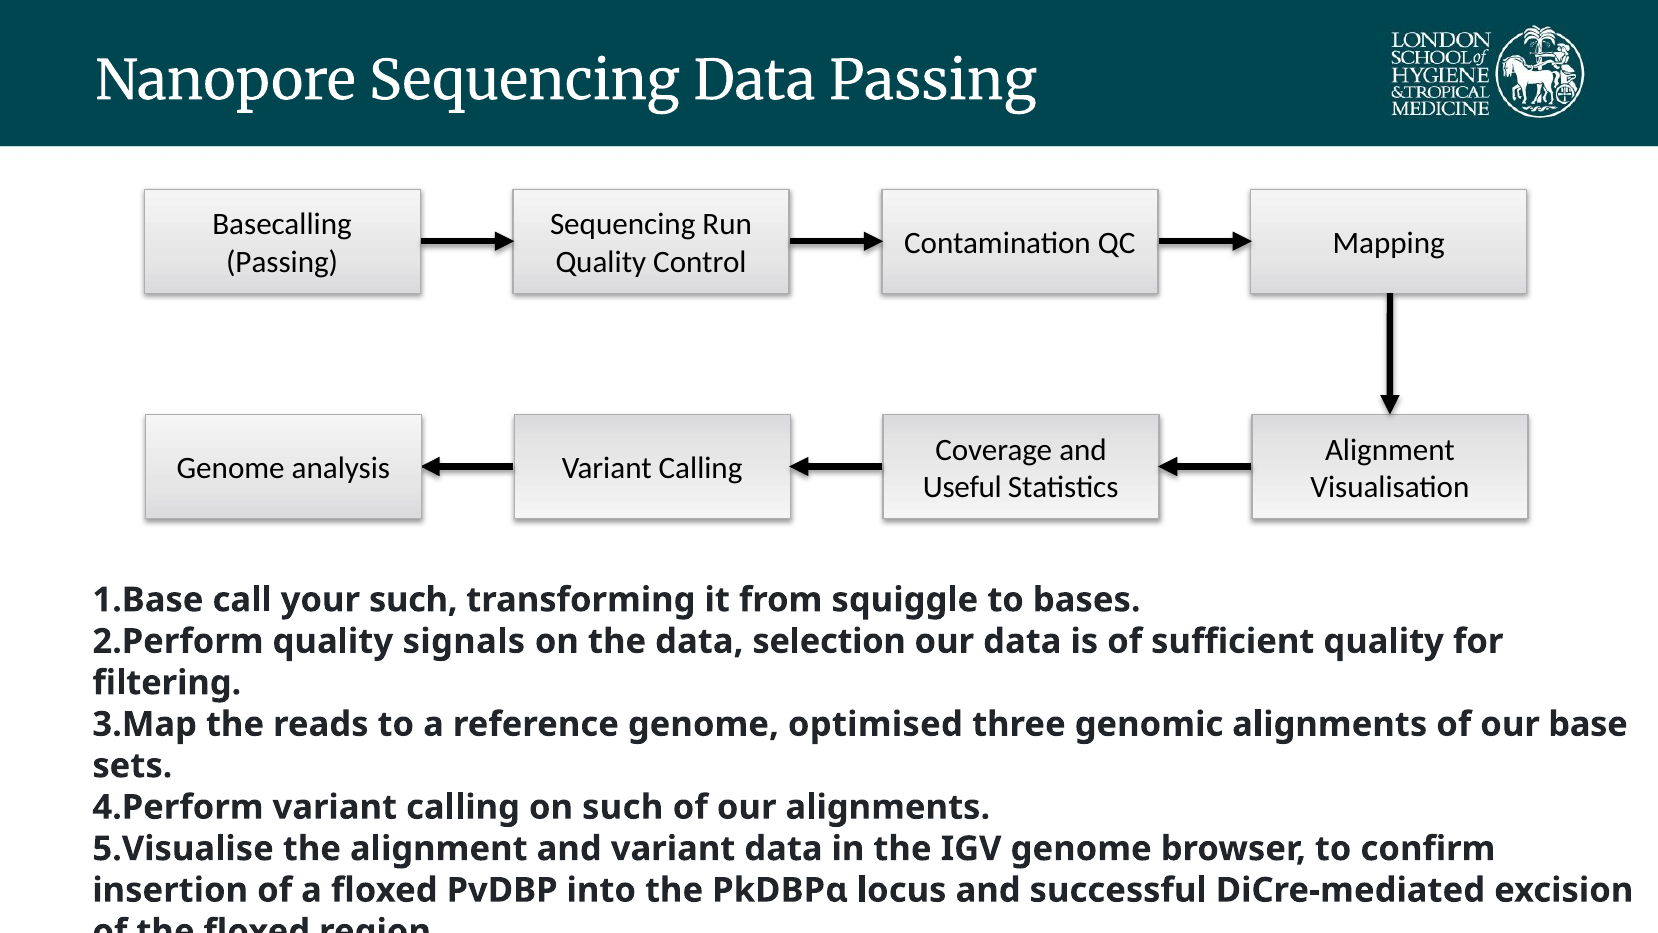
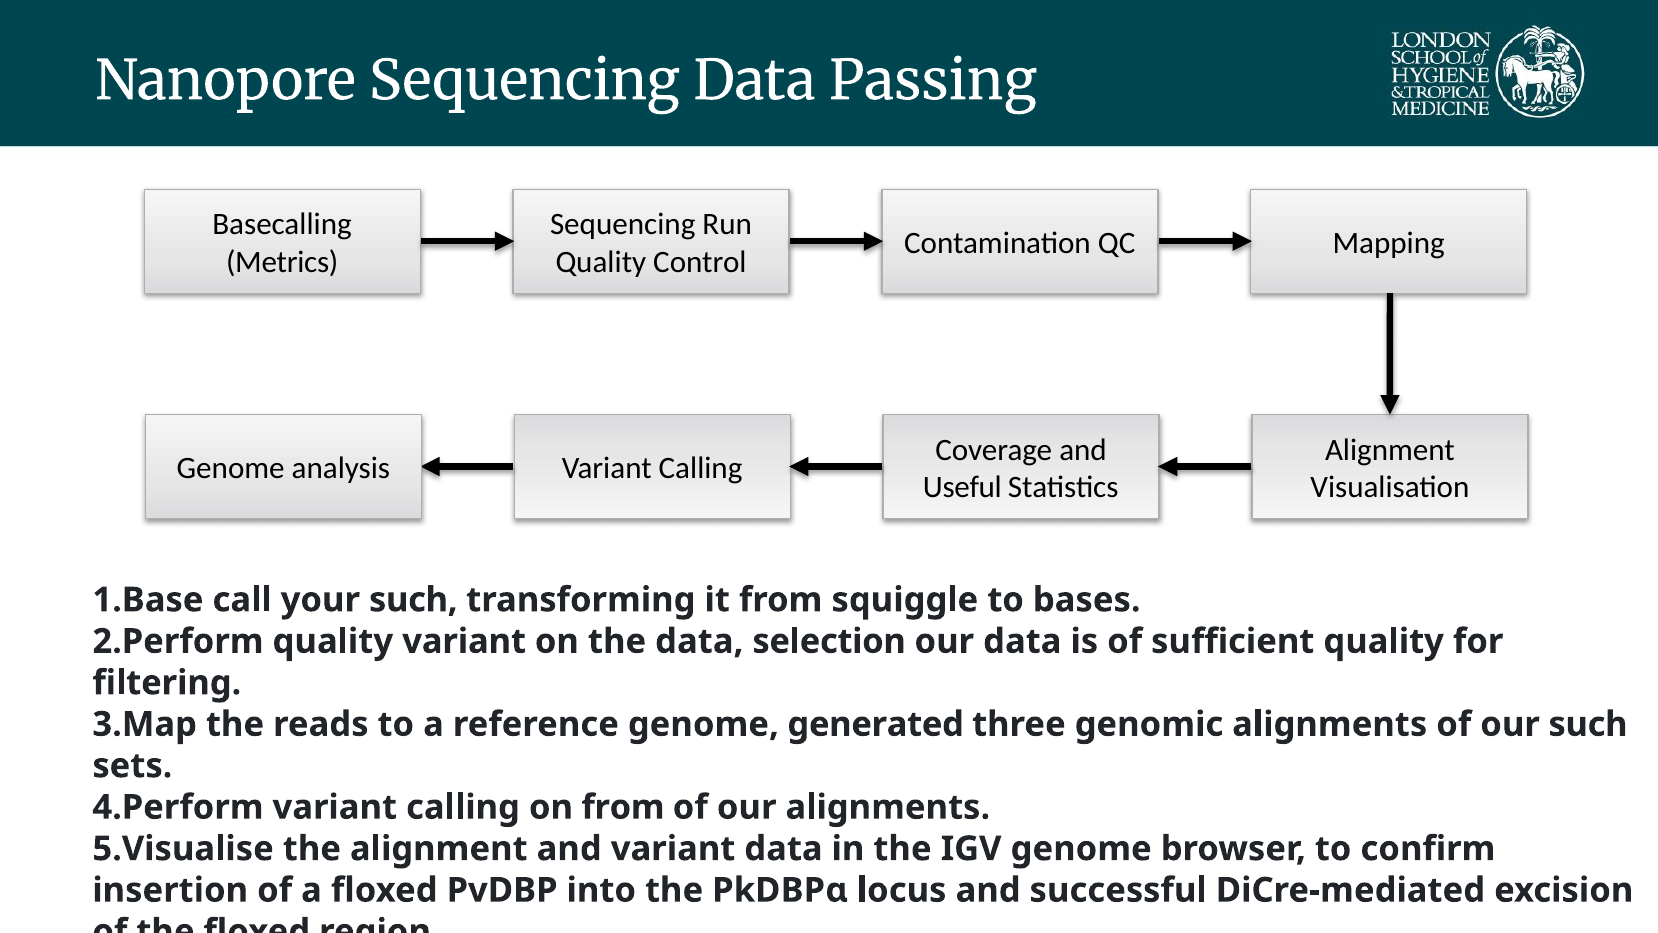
Passing: Passing -> Metrics (282, 262)
quality signals: signals -> variant (464, 641)
optimised: optimised -> generated (876, 724)
our base: base -> such (1588, 724)
on such: such -> from (623, 807)
